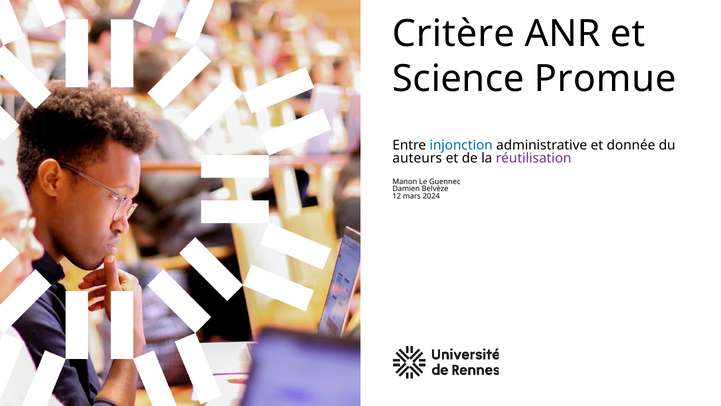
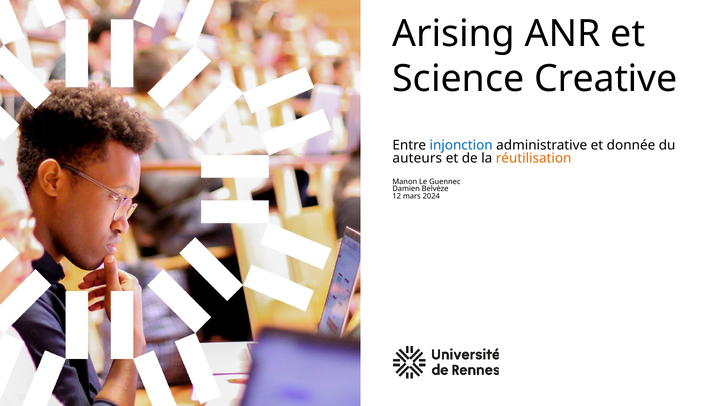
Critère: Critère -> Arising (454, 34)
Promue: Promue -> Creative (606, 79)
réutilisation colour: purple -> orange (534, 158)
